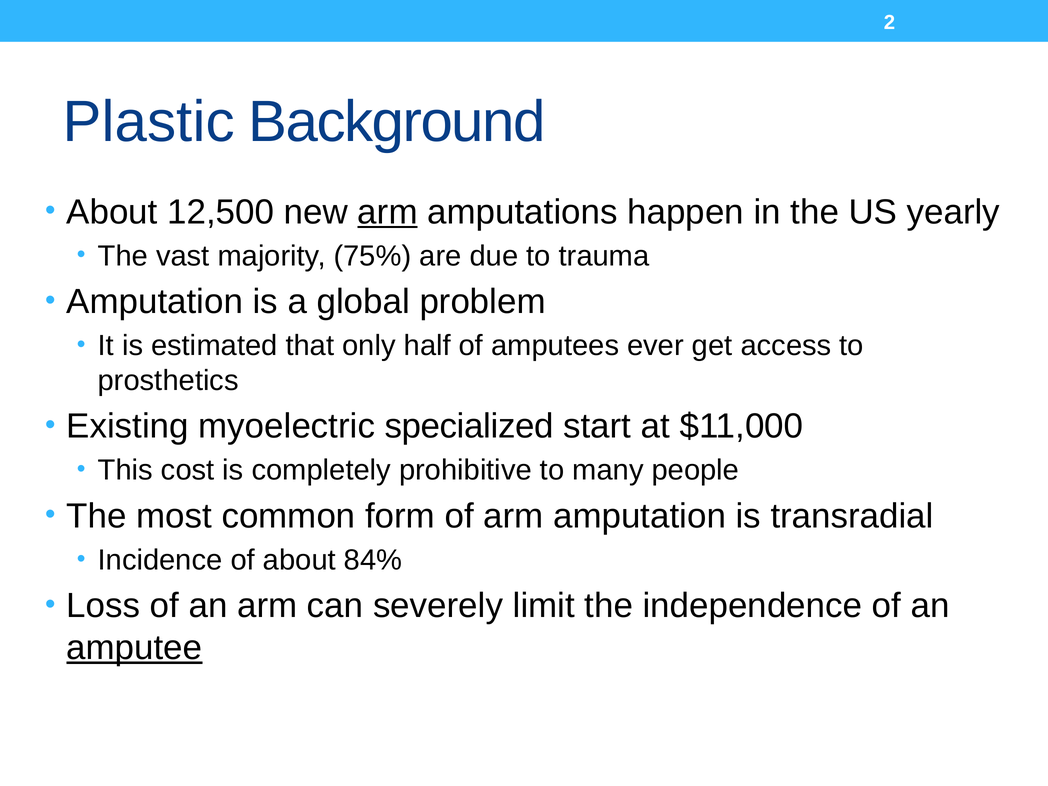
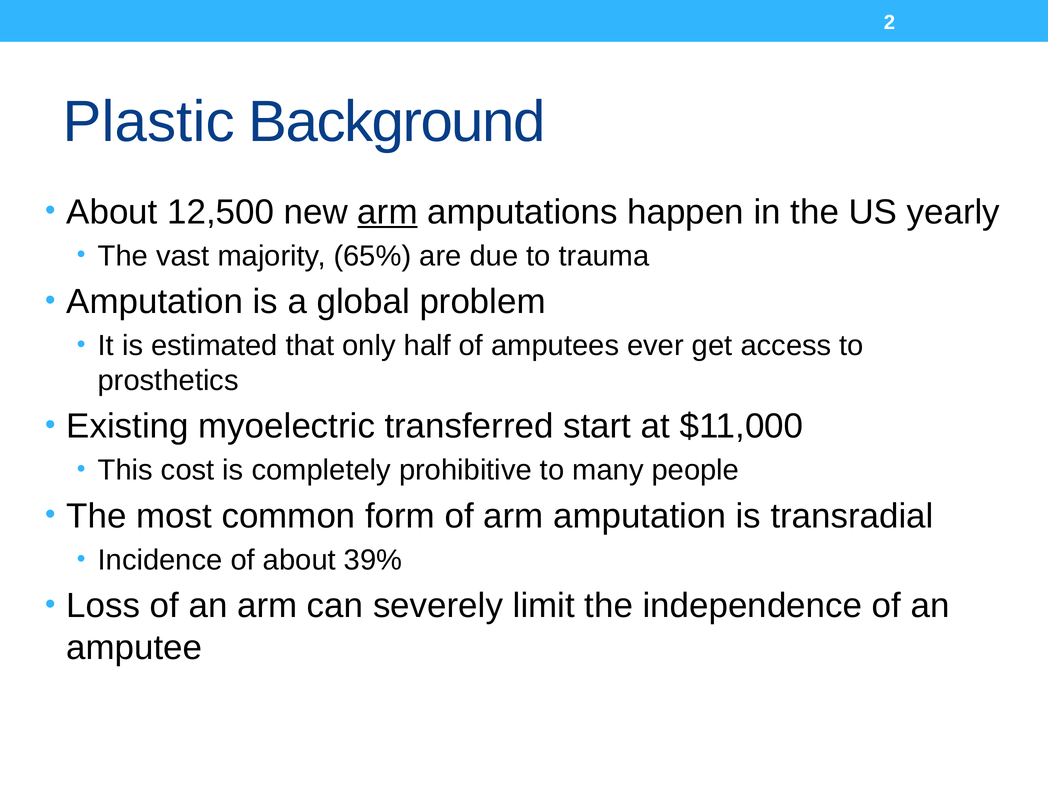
75%: 75% -> 65% (372, 256)
specialized: specialized -> transferred (469, 426)
84%: 84% -> 39% (373, 560)
amputee underline: present -> none (134, 648)
